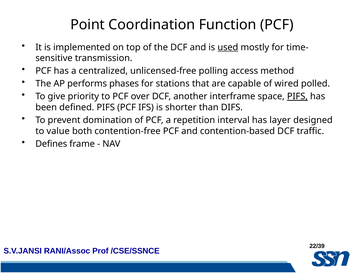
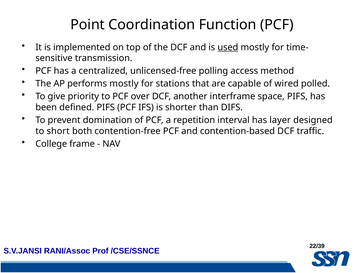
performs phases: phases -> mostly (124, 84)
PIFS underline: present -> none (297, 96)
value: value -> short (58, 131)
Defines: Defines -> College (51, 144)
